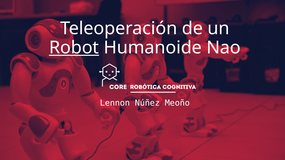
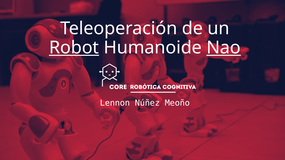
Nao underline: none -> present (224, 48)
